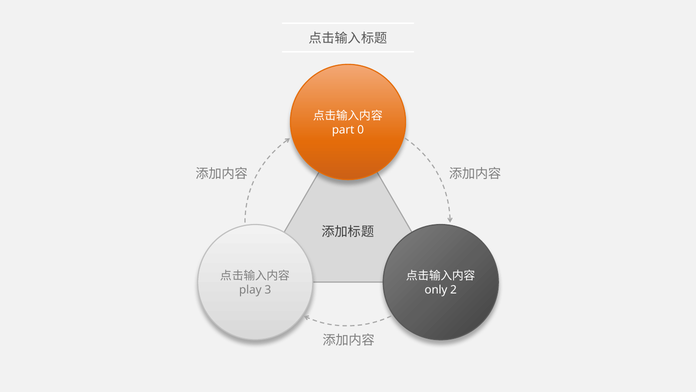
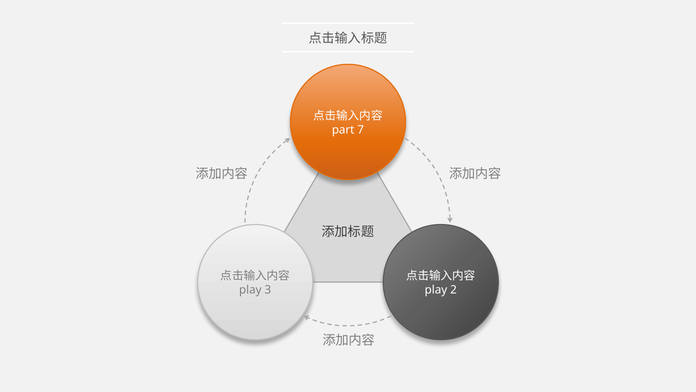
0: 0 -> 7 (361, 130)
only: only -> play (436, 290)
